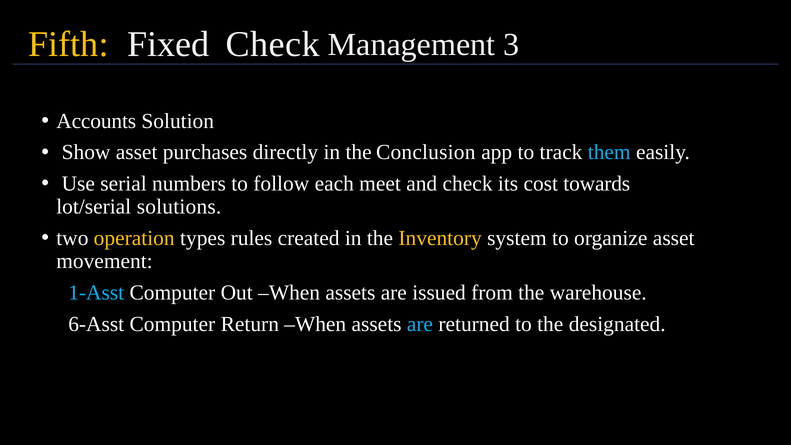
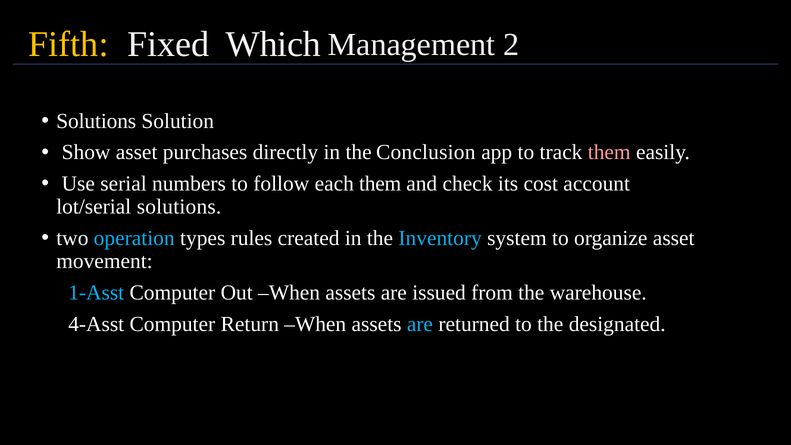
Fixed Check: Check -> Which (273, 44)
3: 3 -> 2 (511, 44)
Accounts: Accounts -> Solutions (96, 121)
them colour: light blue -> pink (609, 152)
each meet: meet -> them (380, 184)
towards: towards -> account (597, 184)
operation colour: yellow -> light blue (134, 238)
Inventory colour: yellow -> light blue (440, 238)
6-Asst: 6-Asst -> 4-Asst (96, 324)
